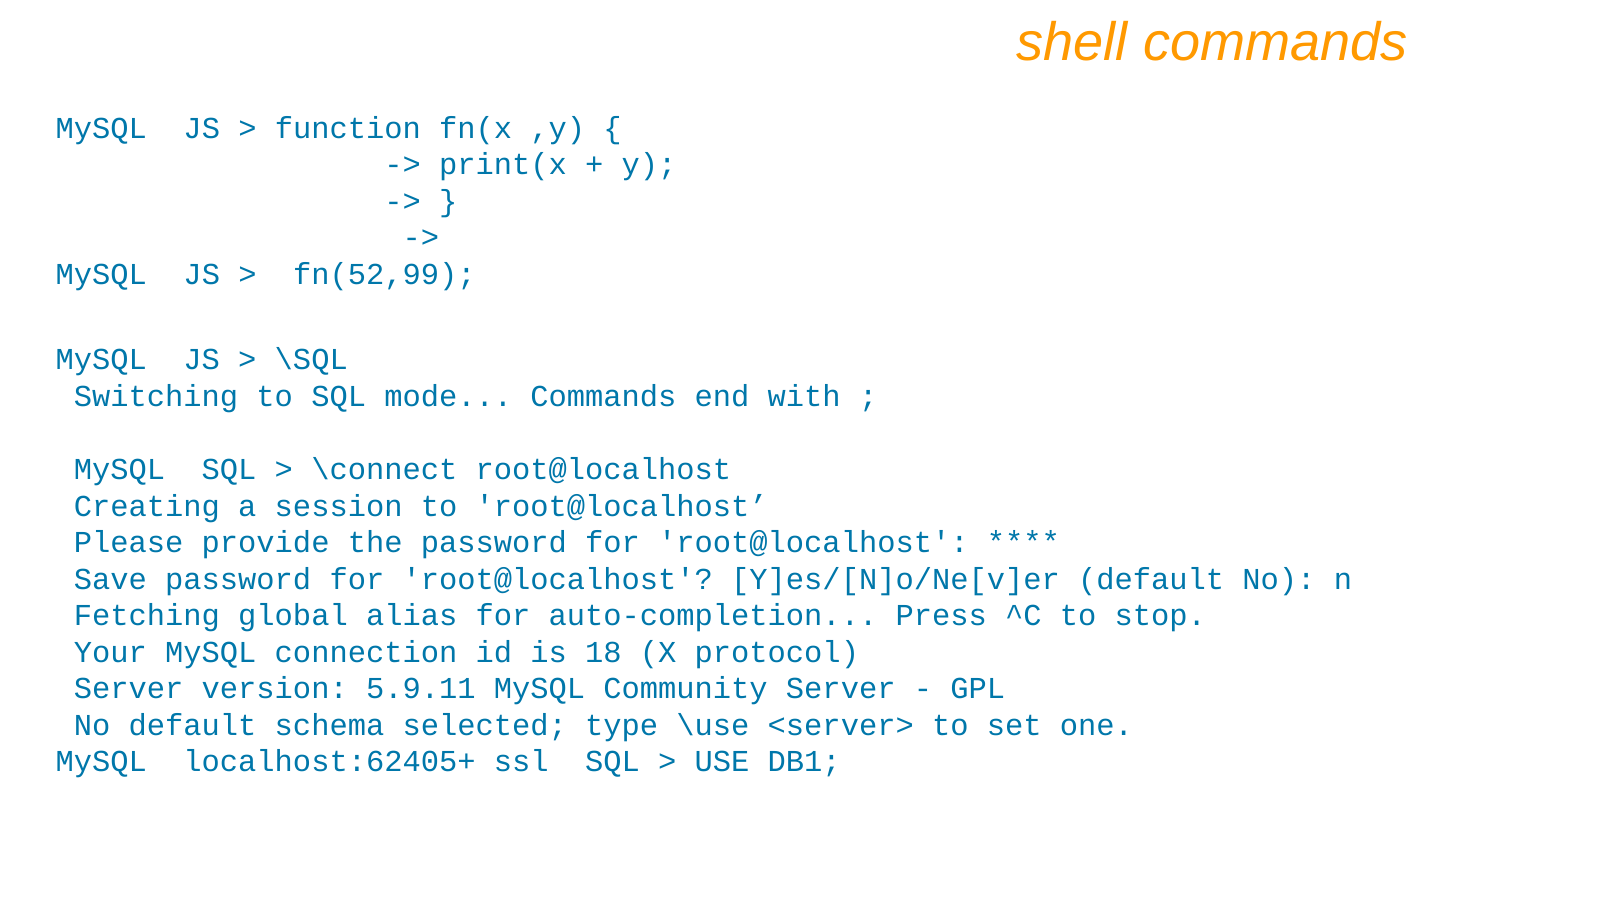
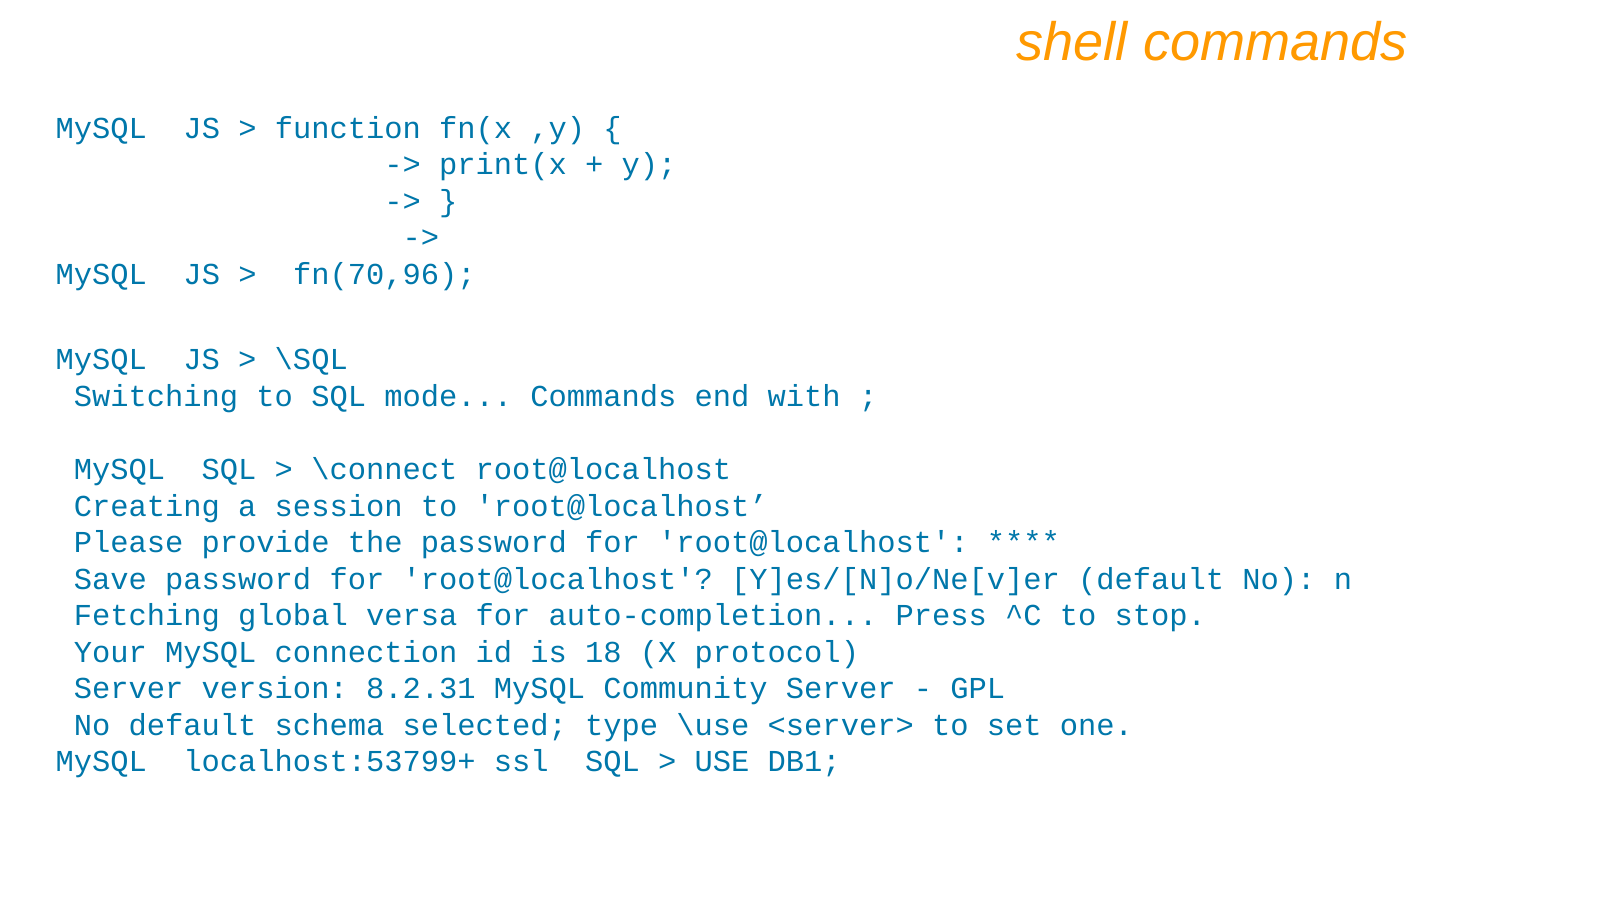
fn(52,99: fn(52,99 -> fn(70,96 (384, 274)
alias: alias -> versa (412, 615)
5.9.11: 5.9.11 -> 8.2.31 (421, 689)
localhost:62405+: localhost:62405+ -> localhost:53799+ (330, 762)
